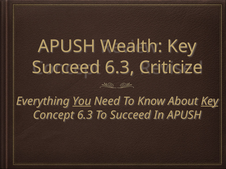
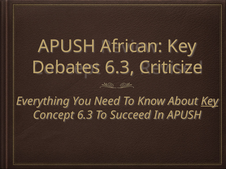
Wealth: Wealth -> African (131, 46)
Succeed: Succeed -> Debates (66, 68)
You underline: present -> none (82, 101)
